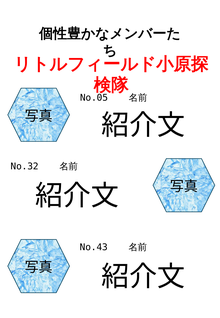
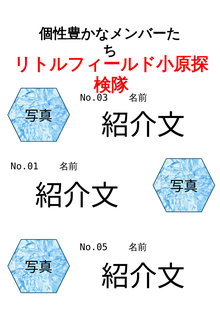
No.05: No.05 -> No.03 (94, 98)
No.32: No.32 -> No.01 (25, 166)
No.43: No.43 -> No.05 (94, 247)
